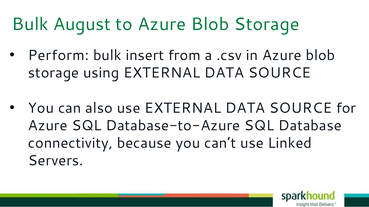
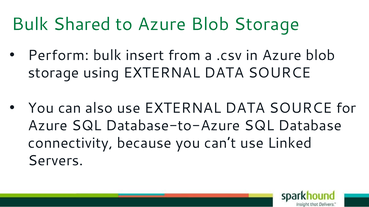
August: August -> Shared (82, 24)
